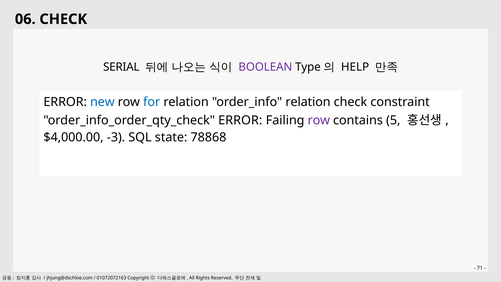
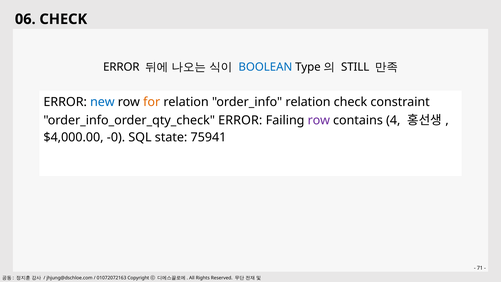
SERIAL: SERIAL -> ERROR (121, 67)
BOOLEAN colour: purple -> blue (265, 67)
HELP: HELP -> STILL (355, 67)
for colour: blue -> orange (152, 102)
5: 5 -> 4 (393, 120)
-3: -3 -> -0 (116, 137)
78868: 78868 -> 75941 (208, 137)
